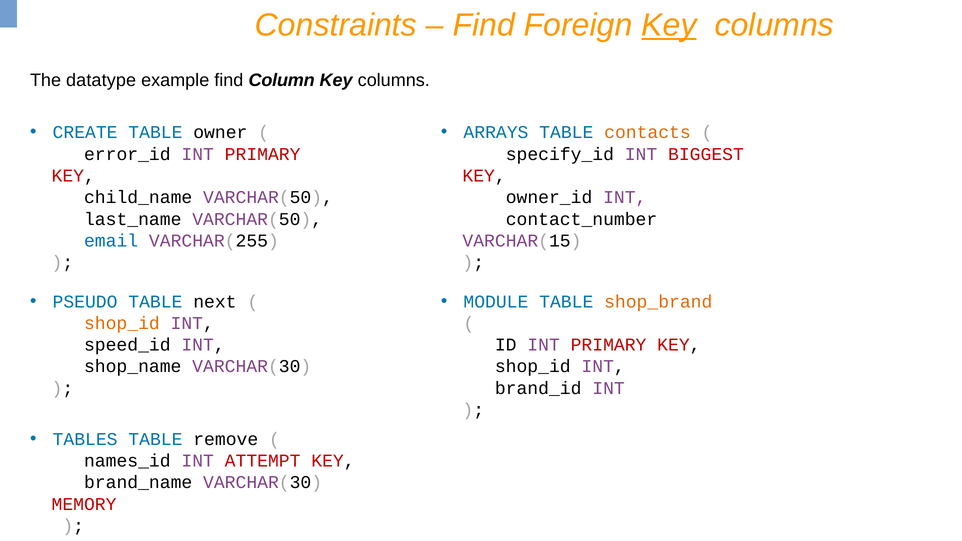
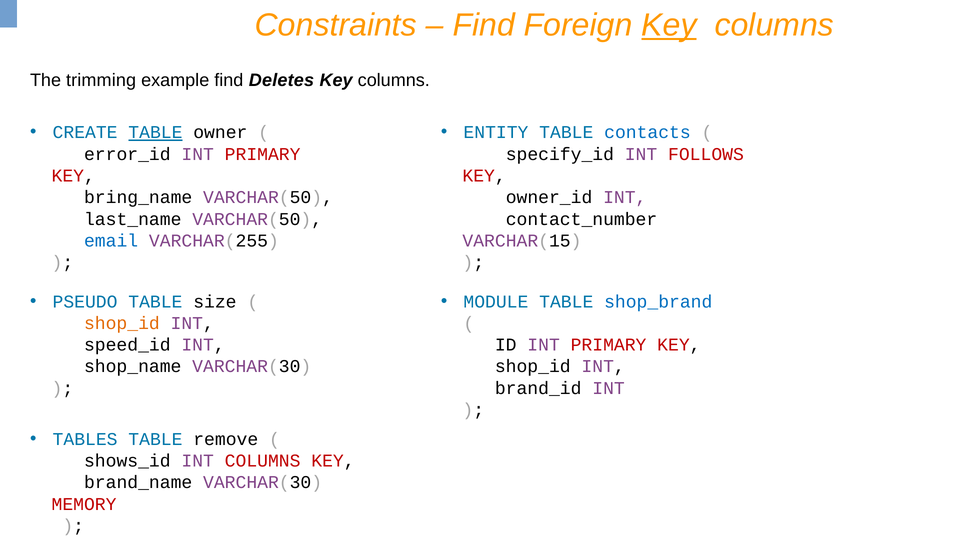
datatype: datatype -> trimming (101, 80)
Column: Column -> Deletes (281, 80)
TABLE underline: none -> present (155, 133)
ARRAYS: ARRAYS -> ENTITY (496, 133)
contacts colour: orange -> blue (647, 133)
BIGGEST: BIGGEST -> FOLLOWS (706, 154)
child_name: child_name -> bring_name (138, 197)
next: next -> size (215, 302)
shop_brand colour: orange -> blue (658, 302)
names_id: names_id -> shows_id (127, 461)
INT ATTEMPT: ATTEMPT -> COLUMNS (263, 461)
